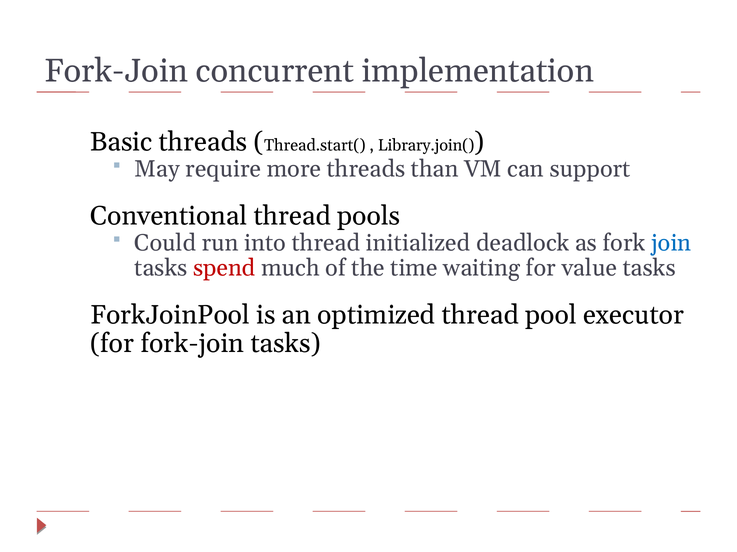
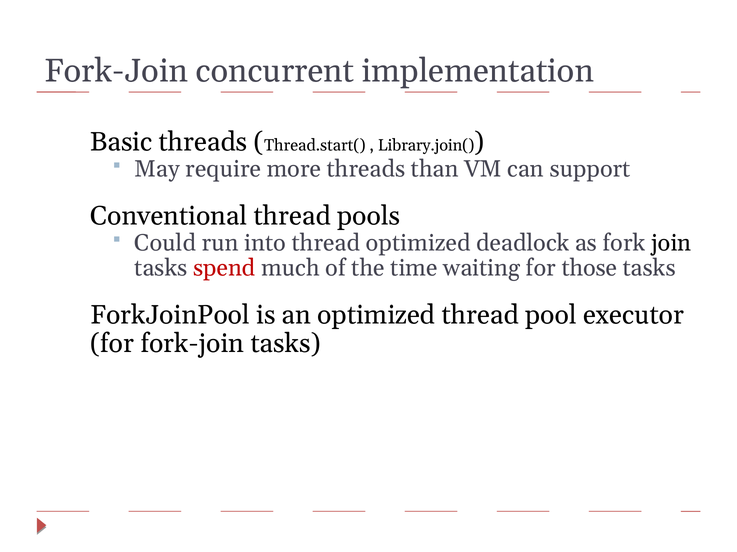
thread initialized: initialized -> optimized (418, 243)
join colour: blue -> black (671, 243)
value: value -> those (589, 269)
